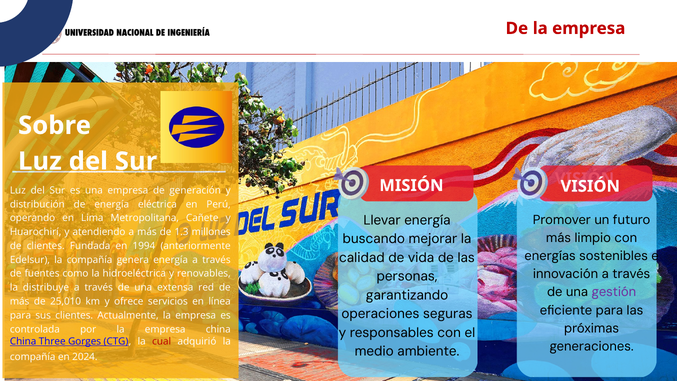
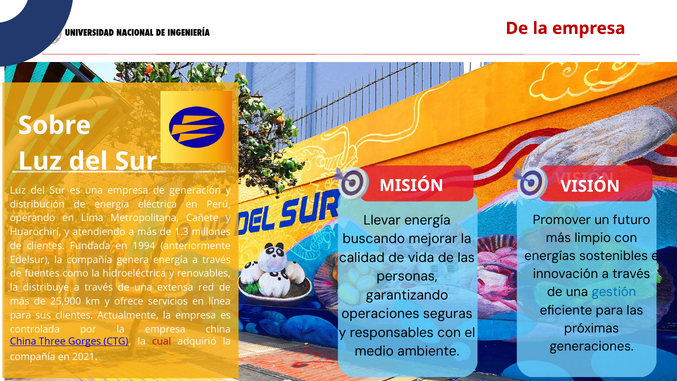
gestión colour: purple -> blue (614, 292)
25,010: 25,010 -> 25,900 (66, 301)
2024: 2024 -> 2021 (85, 357)
